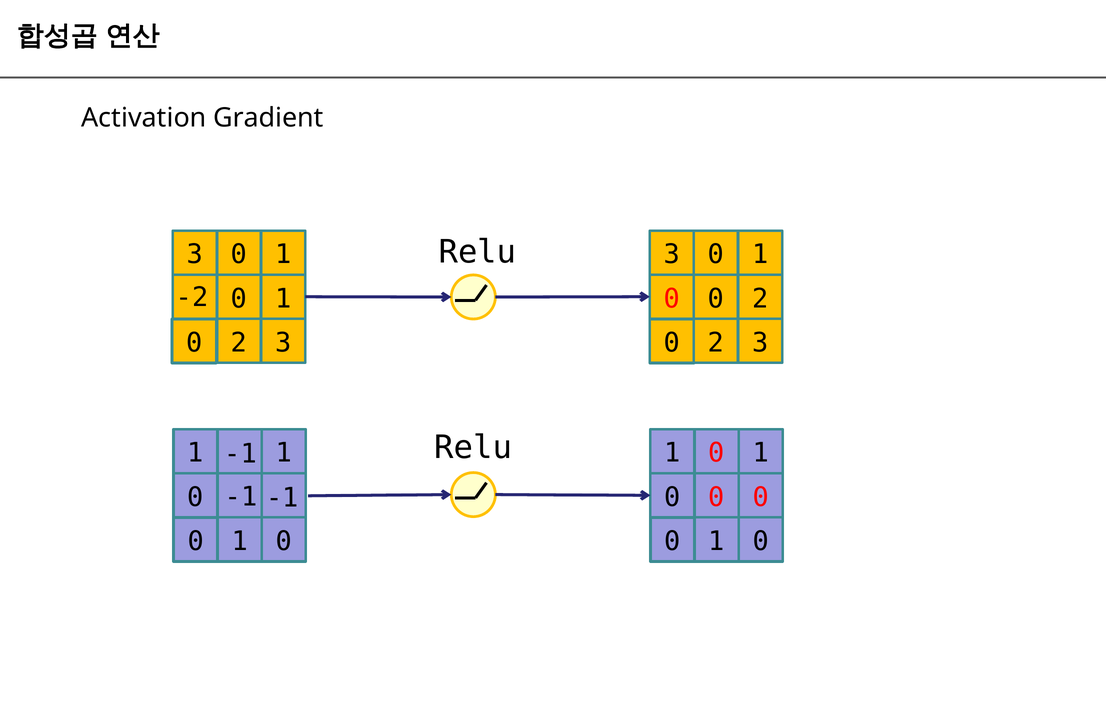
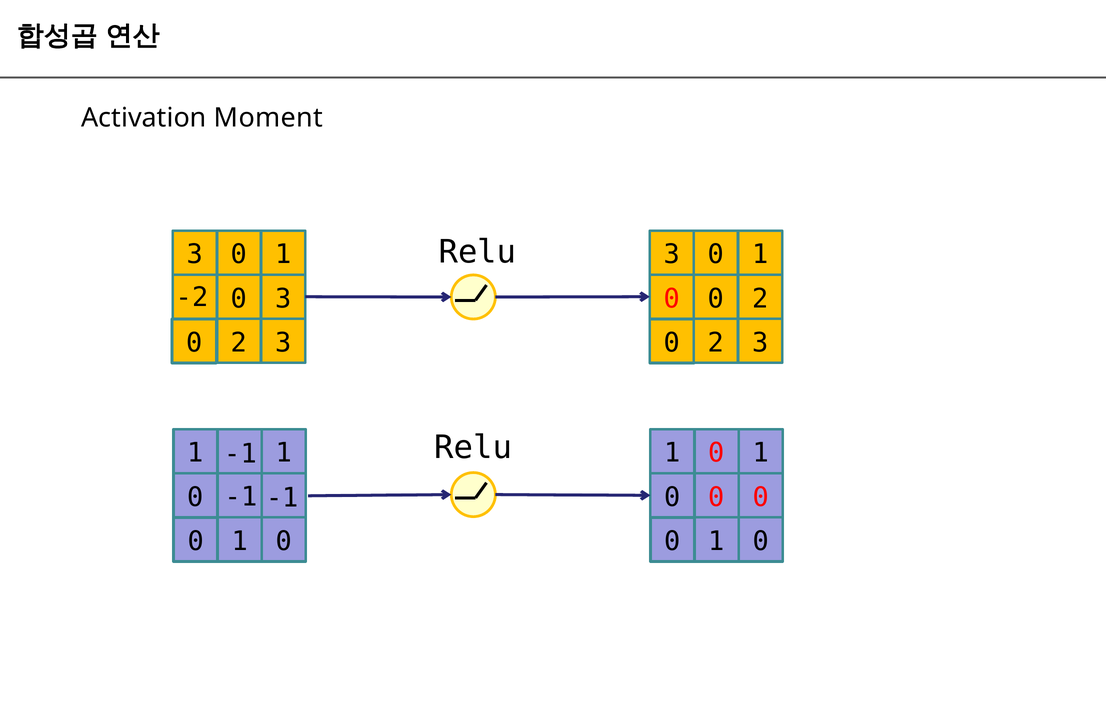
Gradient: Gradient -> Moment (268, 118)
1: 1 -> 3 (283, 299)
